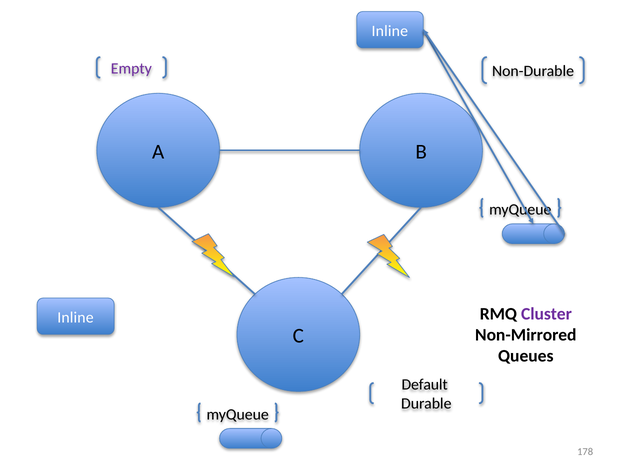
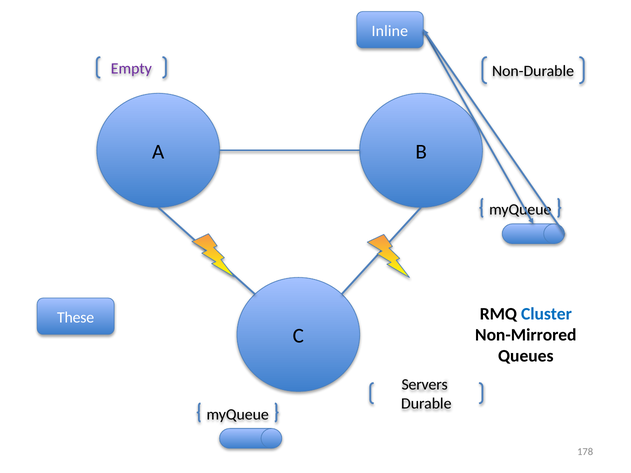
Cluster colour: purple -> blue (546, 314)
Inline: Inline -> These (76, 317)
Default: Default -> Servers (425, 385)
